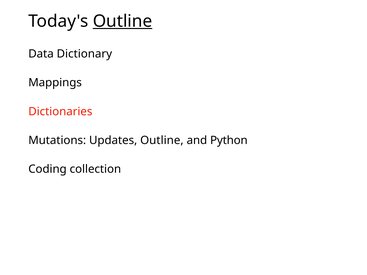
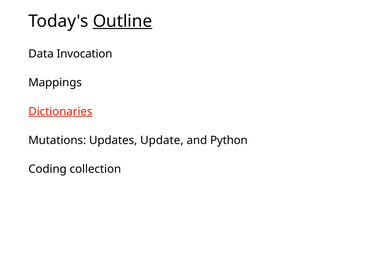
Dictionary: Dictionary -> Invocation (84, 54)
Dictionaries underline: none -> present (60, 112)
Updates Outline: Outline -> Update (162, 140)
